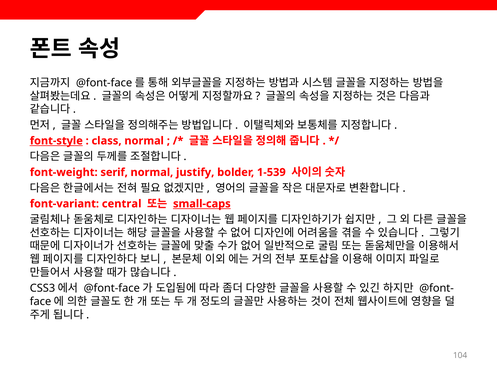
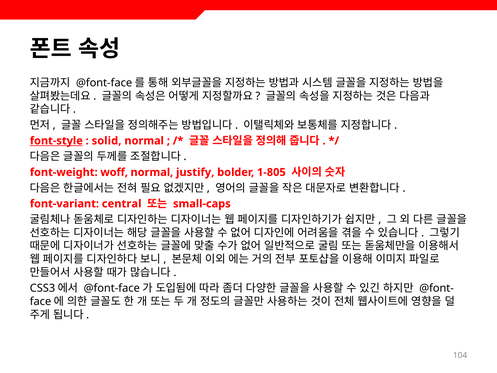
class: class -> solid (107, 141)
serif: serif -> woff (114, 172)
1-539: 1-539 -> 1-805 (271, 172)
small-caps underline: present -> none (202, 204)
